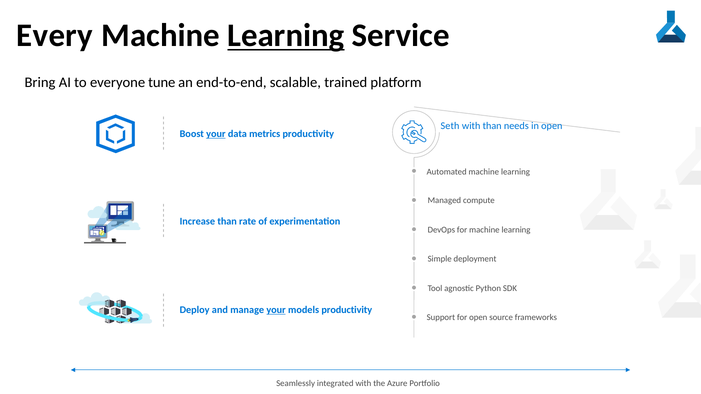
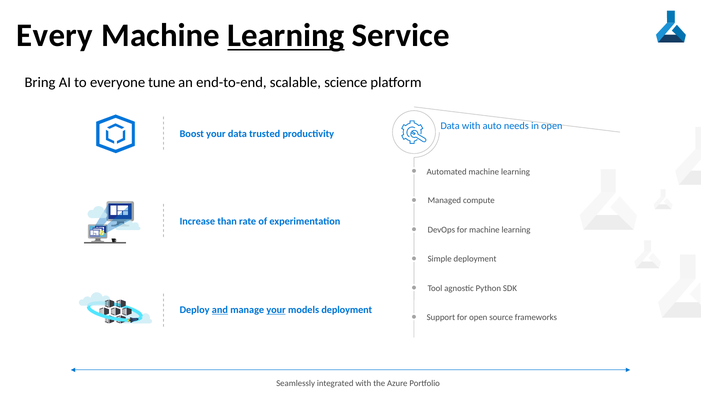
trained: trained -> science (346, 82)
Seth: Seth -> Data (450, 126)
with than: than -> auto (492, 126)
your underline: present -> none (216, 134)
metrics: metrics -> trusted (265, 134)
and underline: none -> present (220, 310)
models productivity: productivity -> deployment (347, 310)
